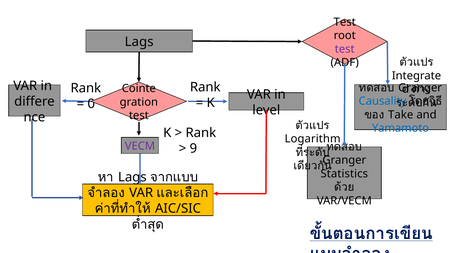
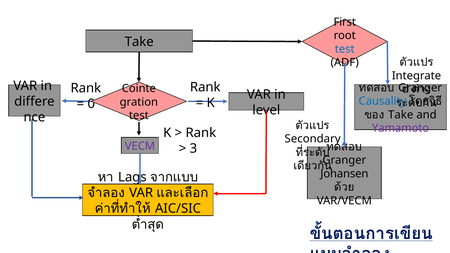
Test: Test -> First (345, 22)
Lags: Lags -> Take (139, 42)
test colour: purple -> blue (345, 49)
Yamamoto colour: blue -> purple (401, 128)
Logarithm: Logarithm -> Secondary (313, 139)
9: 9 -> 3 (193, 149)
Statistics: Statistics -> Johansen (344, 174)
